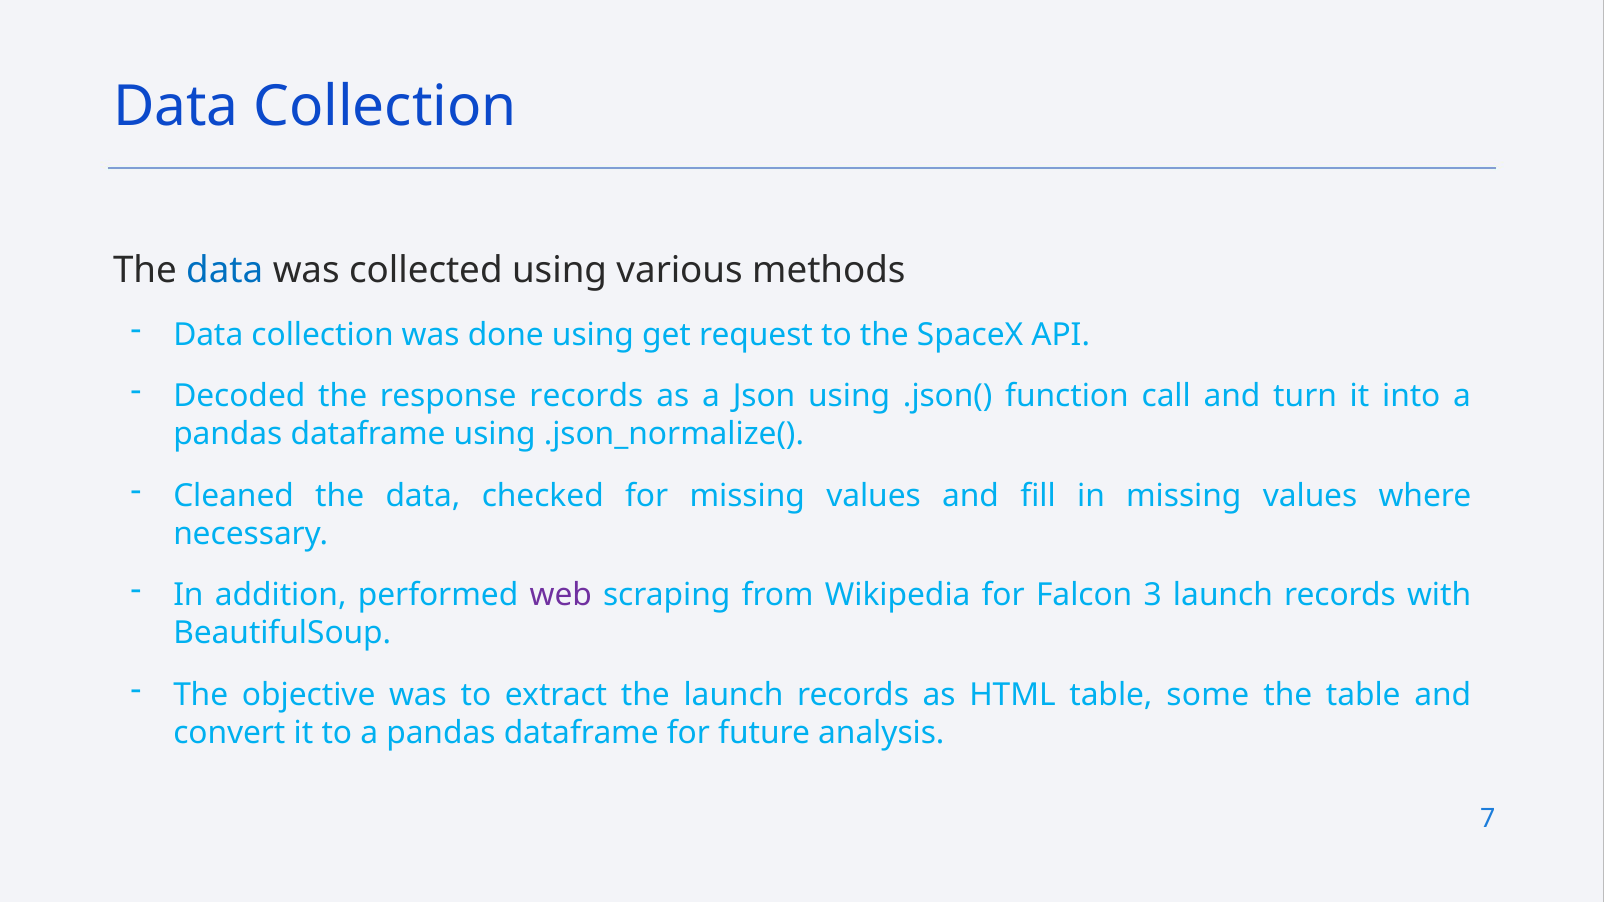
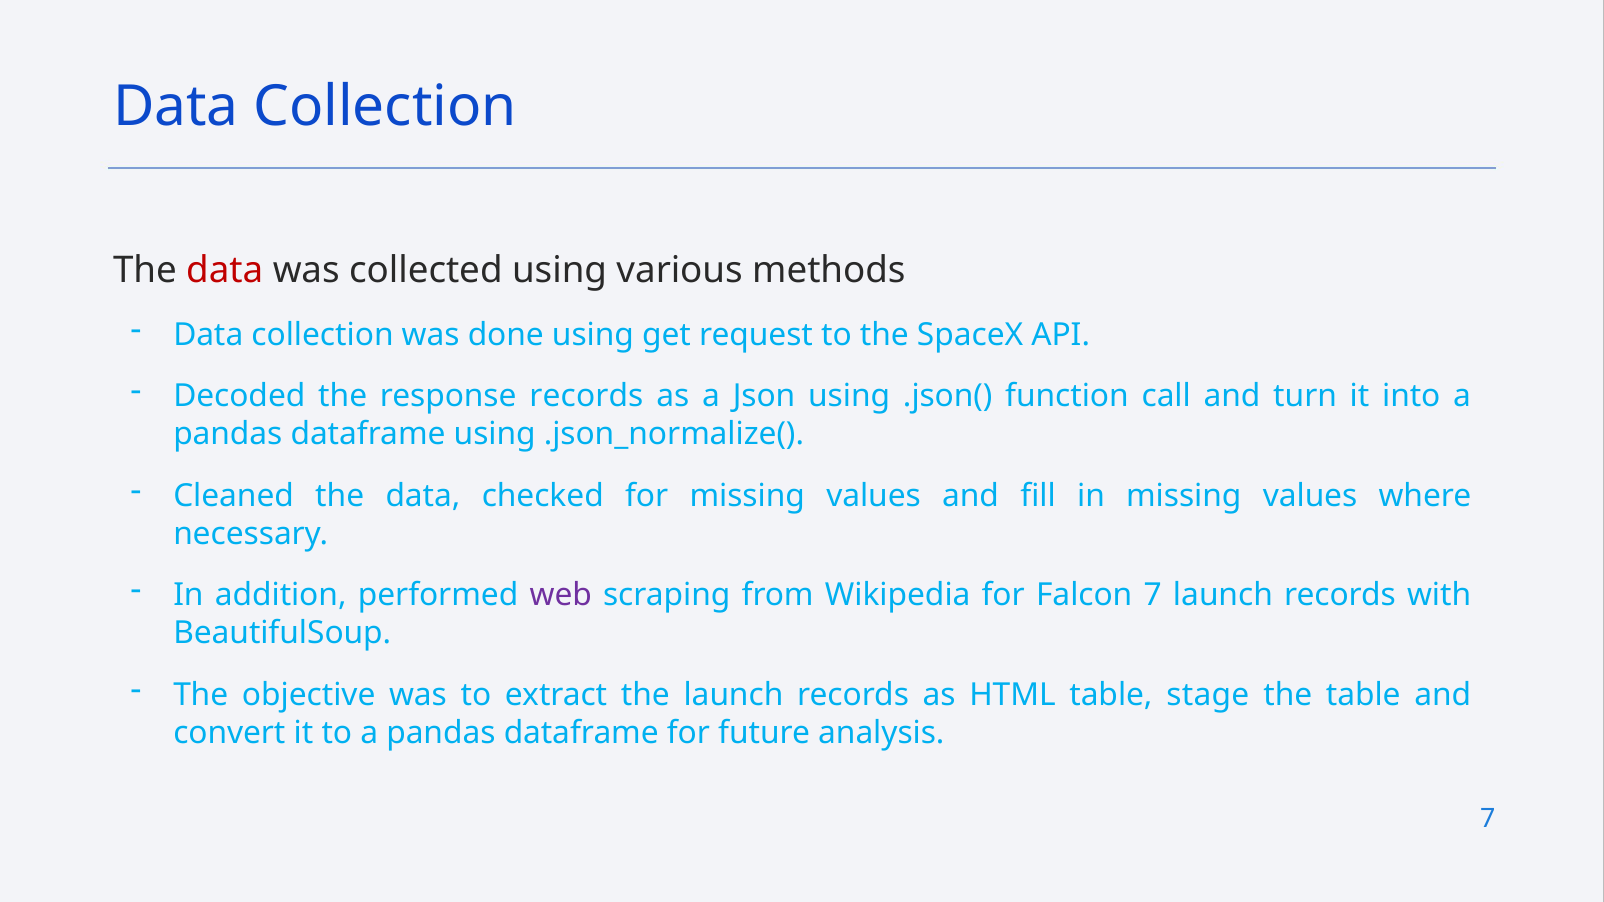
data colour: blue -> red (225, 271)
Falcon 3: 3 -> 7 (1153, 595)
some: some -> stage (1208, 695)
